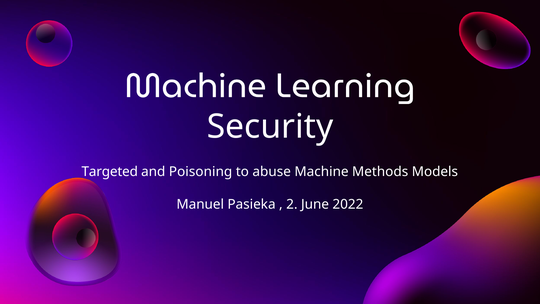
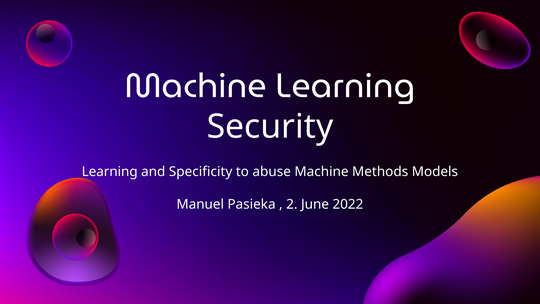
Targeted: Targeted -> Learning (110, 172)
Poisoning: Poisoning -> Specificity (201, 172)
